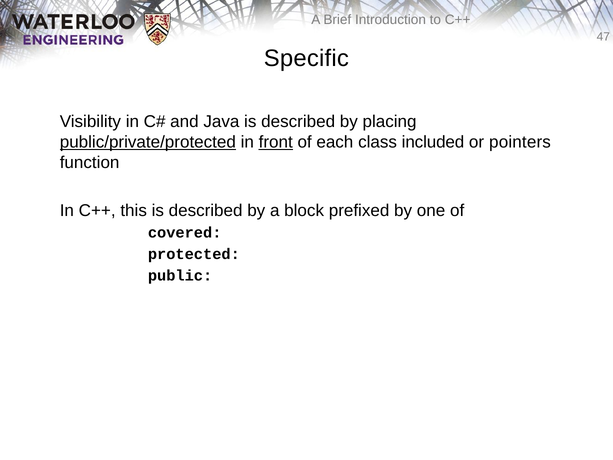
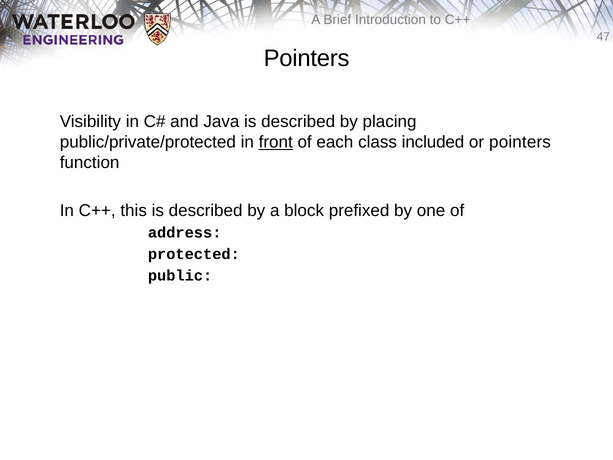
Specific: Specific -> Pointers (307, 58)
public/private/protected underline: present -> none (148, 142)
covered: covered -> address (185, 233)
